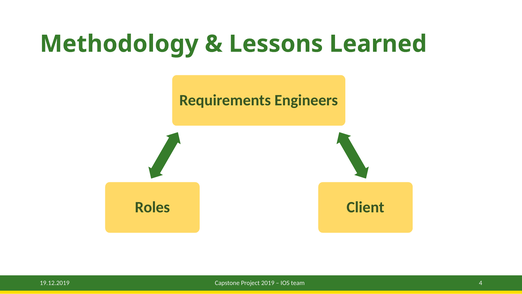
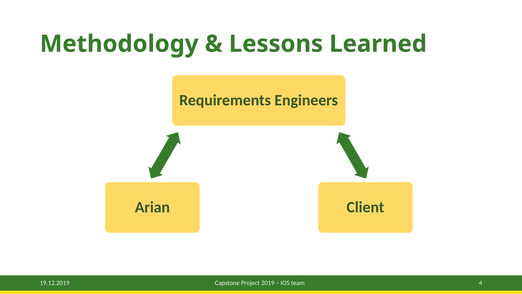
Roles: Roles -> Arian (152, 207)
